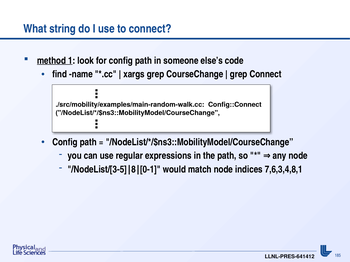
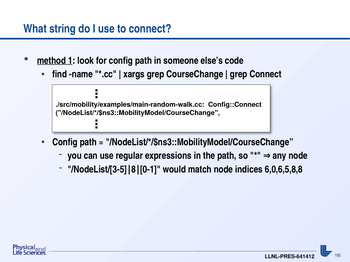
7,6,3,4,8,1: 7,6,3,4,8,1 -> 6,0,6,5,8,8 (284, 170)
